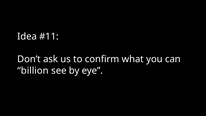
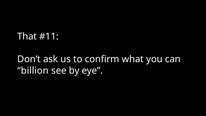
Idea: Idea -> That (27, 36)
